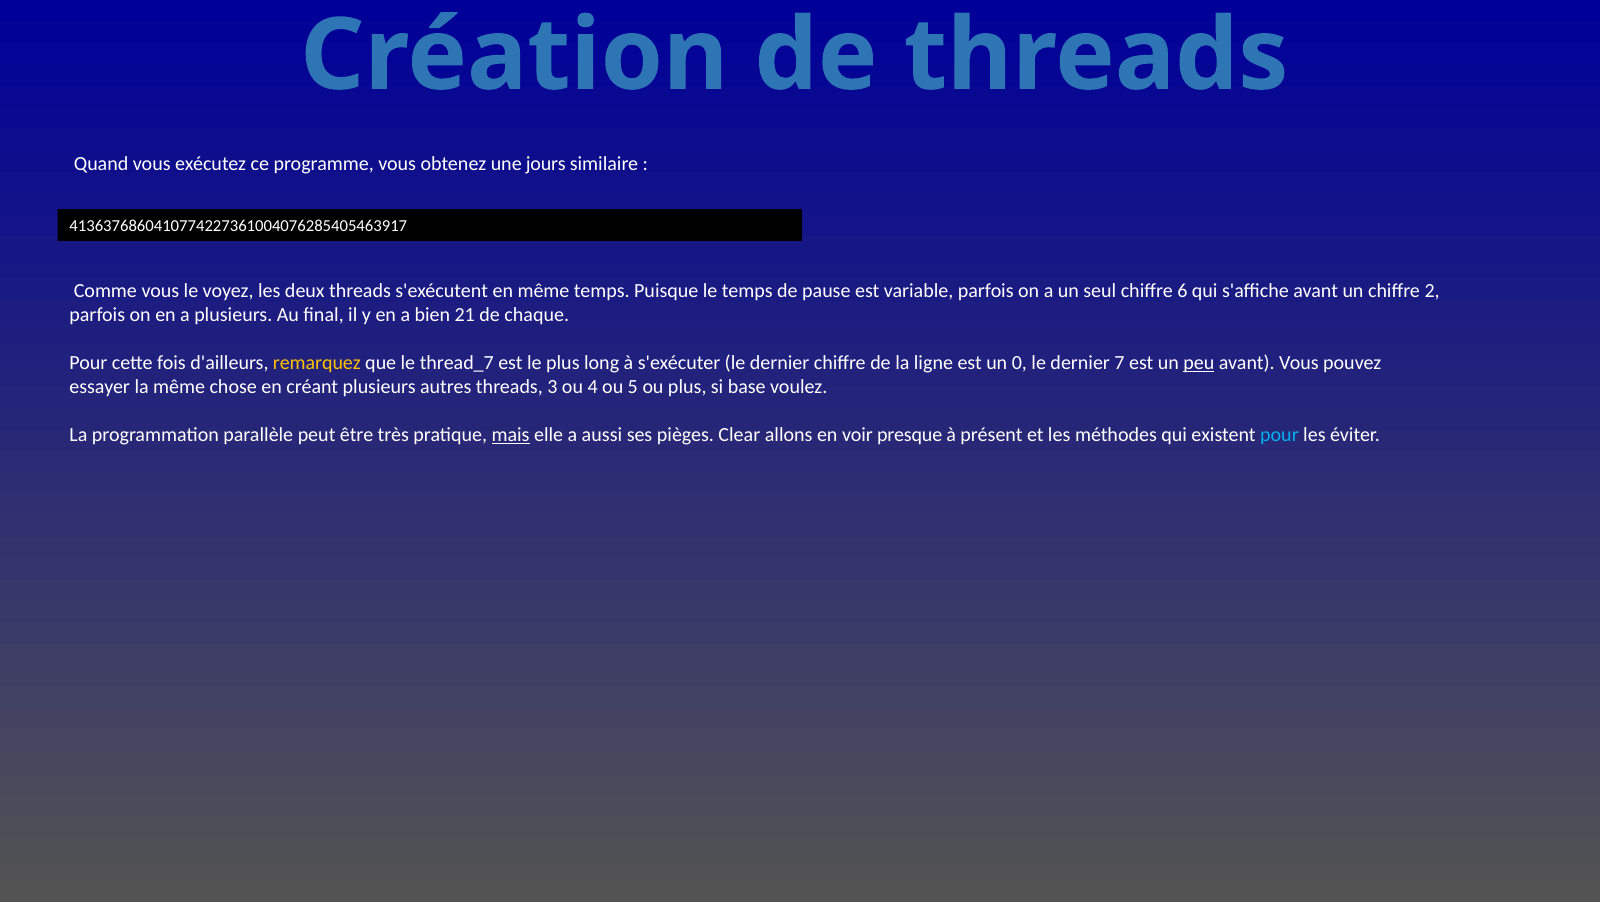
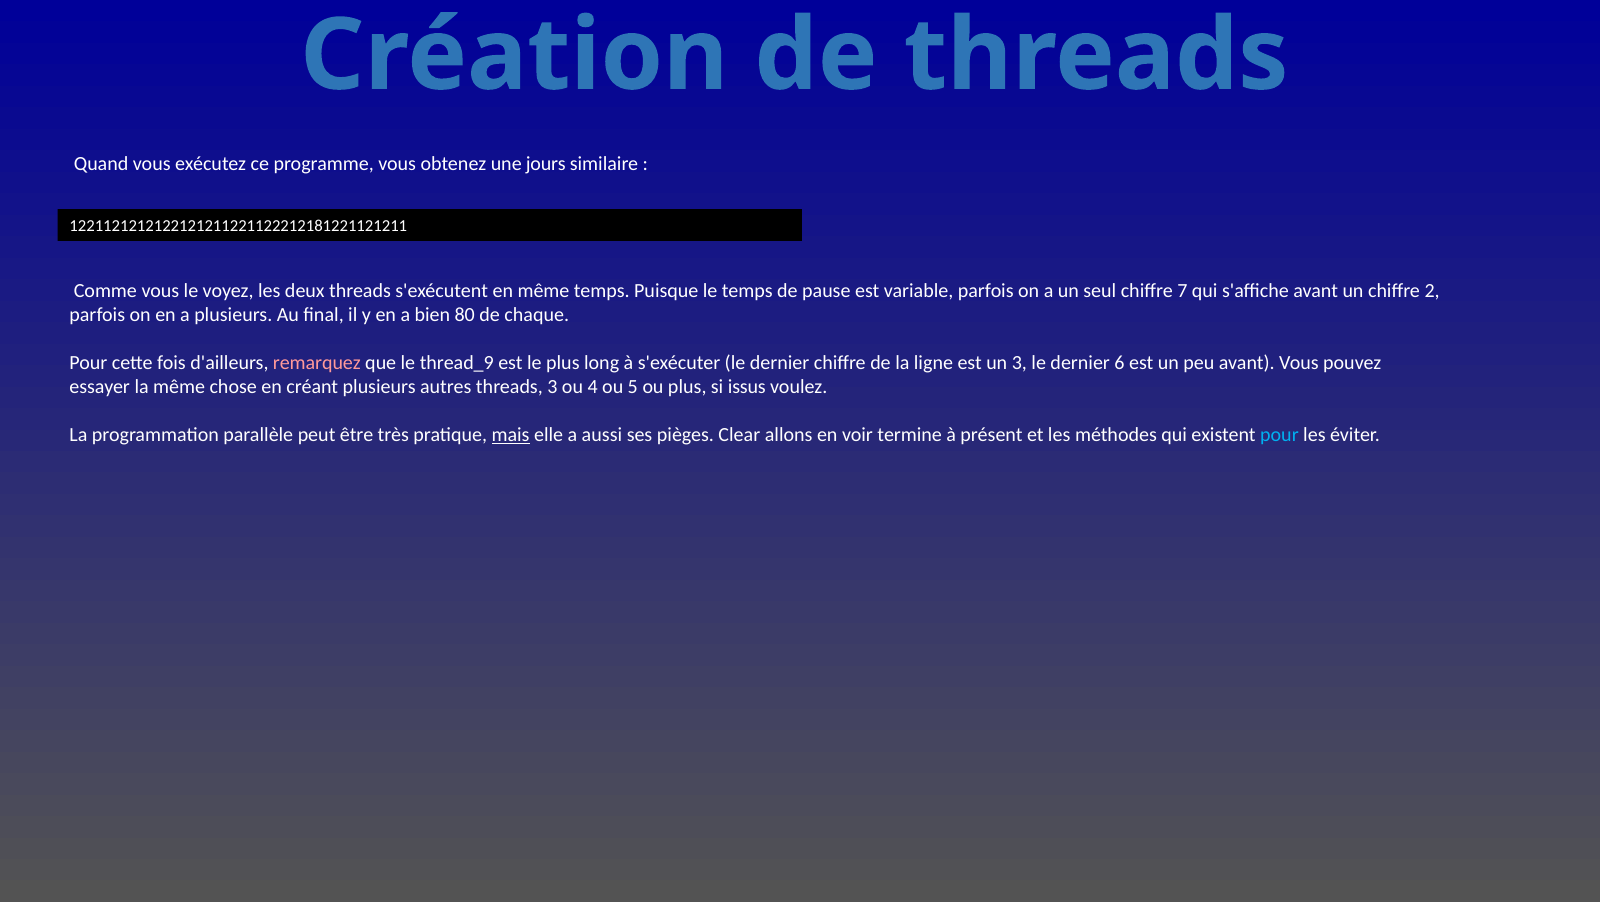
4136376860410774227361004076285405463917: 4136376860410774227361004076285405463917 -> 1221121212122121211221122212181221121211 (238, 226)
6: 6 -> 7 (1182, 291)
21: 21 -> 80 (465, 315)
remarquez colour: yellow -> pink (317, 363)
thread_7: thread_7 -> thread_9 (457, 363)
un 0: 0 -> 3 (1019, 363)
7: 7 -> 6 (1120, 363)
peu underline: present -> none (1199, 363)
base: base -> issus (747, 387)
presque: presque -> termine (910, 435)
